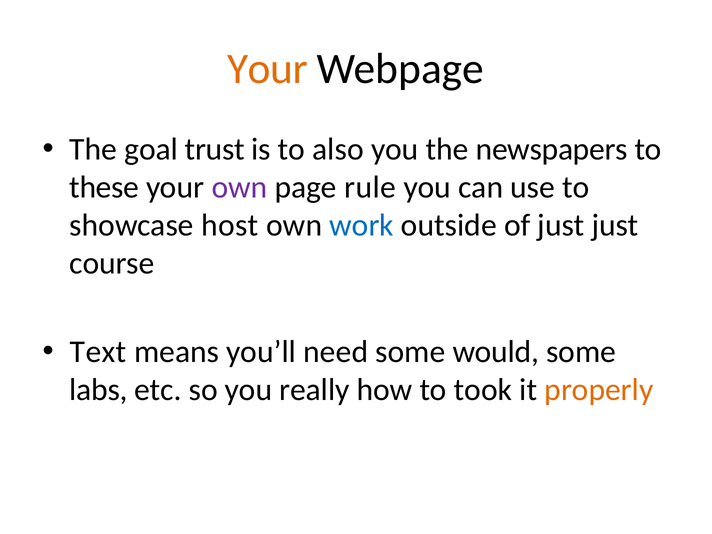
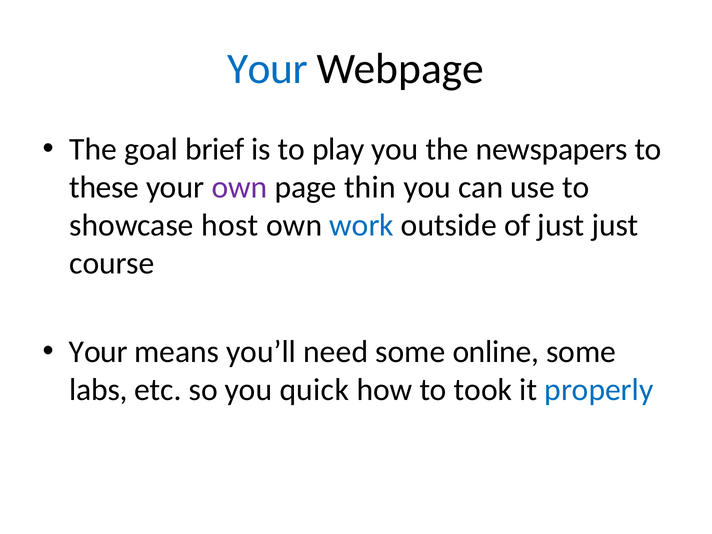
Your colour: orange -> blue (268, 69)
trust: trust -> brief (215, 149)
also: also -> play (338, 149)
rule: rule -> thin (370, 187)
Text: Text -> Your (98, 352)
would: would -> online (496, 352)
really: really -> quick (314, 390)
properly colour: orange -> blue (599, 390)
